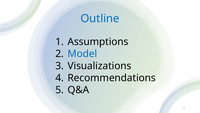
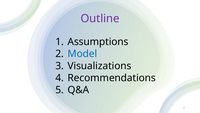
Outline colour: blue -> purple (100, 19)
